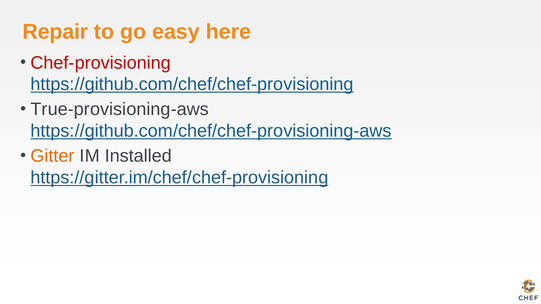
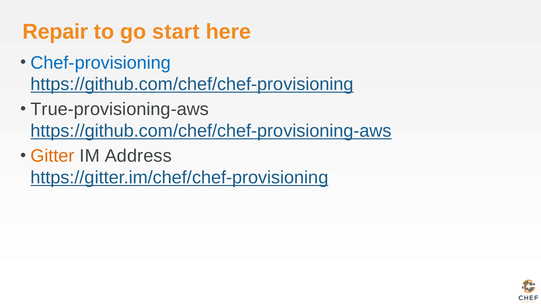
easy: easy -> start (176, 32)
Chef-provisioning colour: red -> blue (101, 63)
Installed: Installed -> Address (138, 156)
